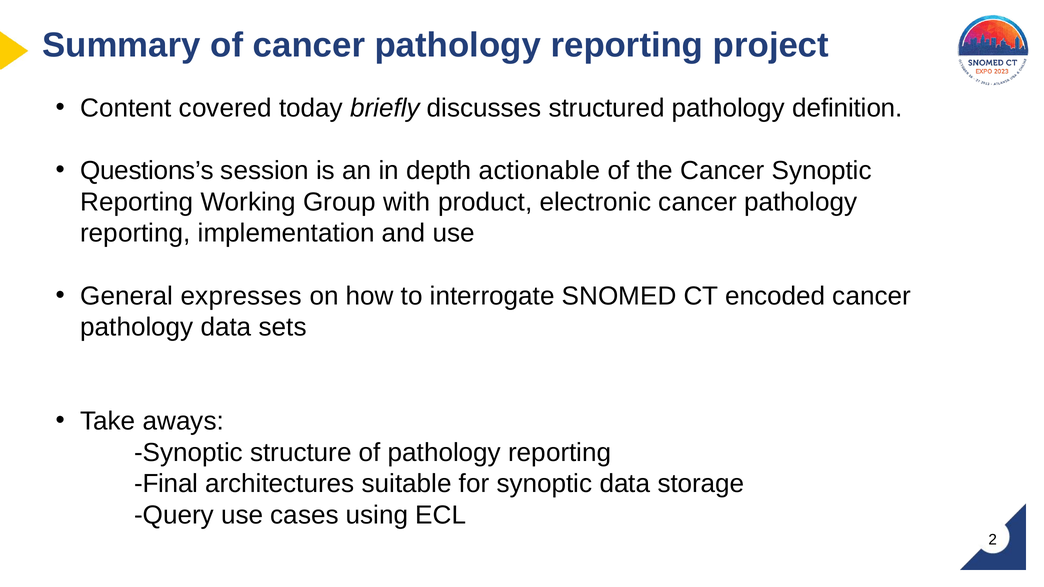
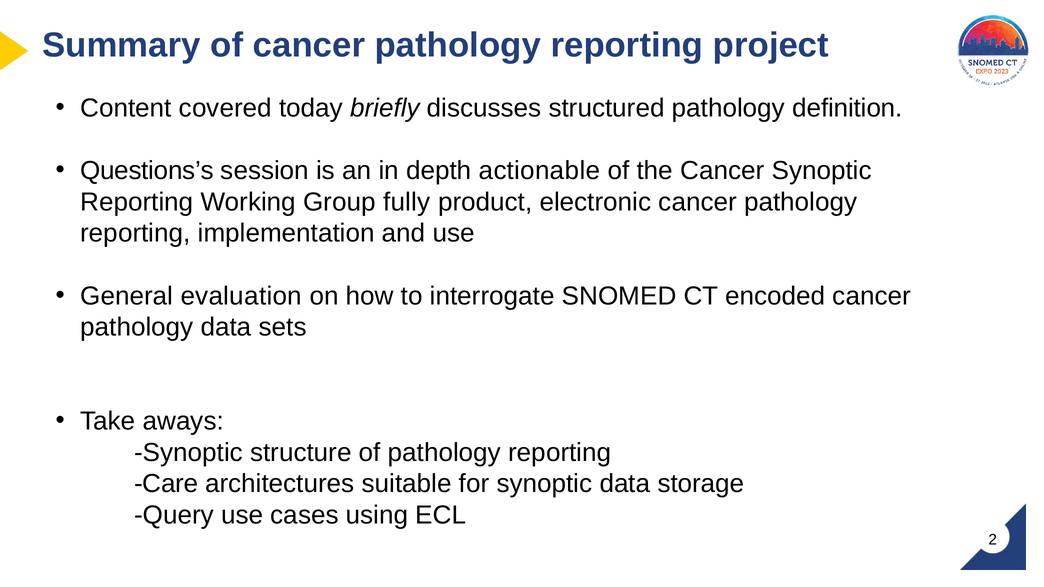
with: with -> fully (407, 202)
expresses: expresses -> evaluation (241, 296)
Final: Final -> Care (166, 484)
